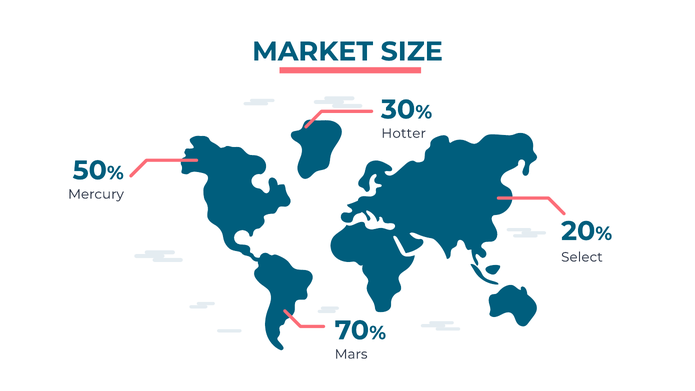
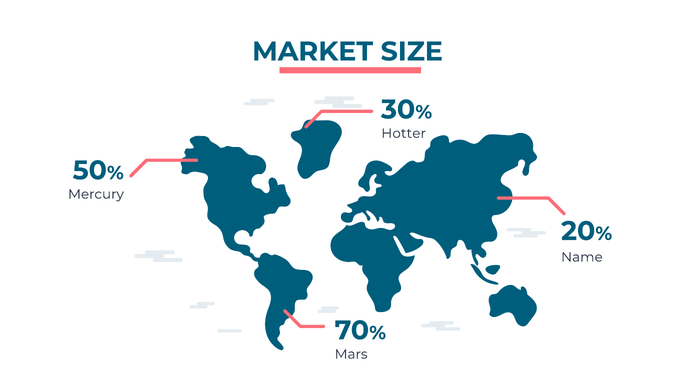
Select: Select -> Name (582, 257)
